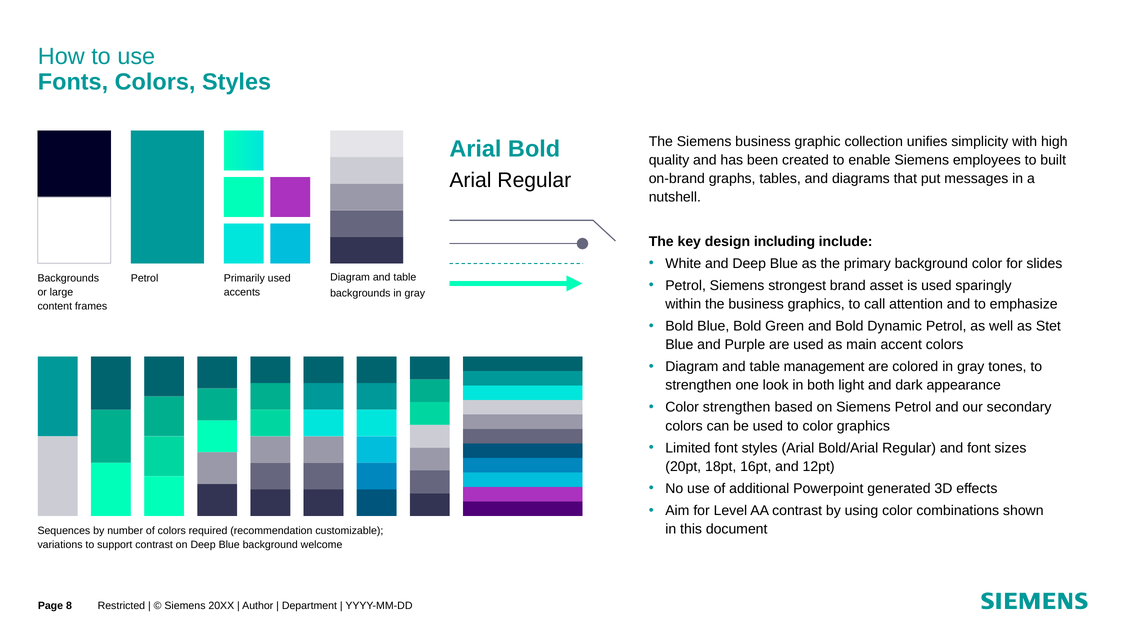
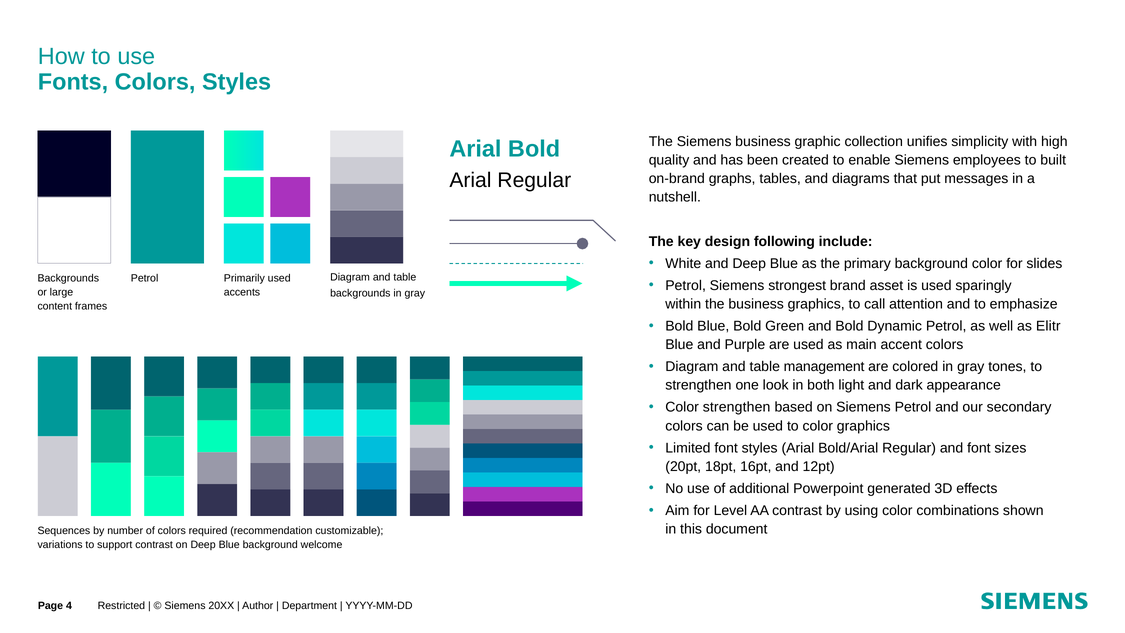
including: including -> following (784, 241)
Stet: Stet -> Elitr (1048, 326)
8: 8 -> 4 (69, 605)
